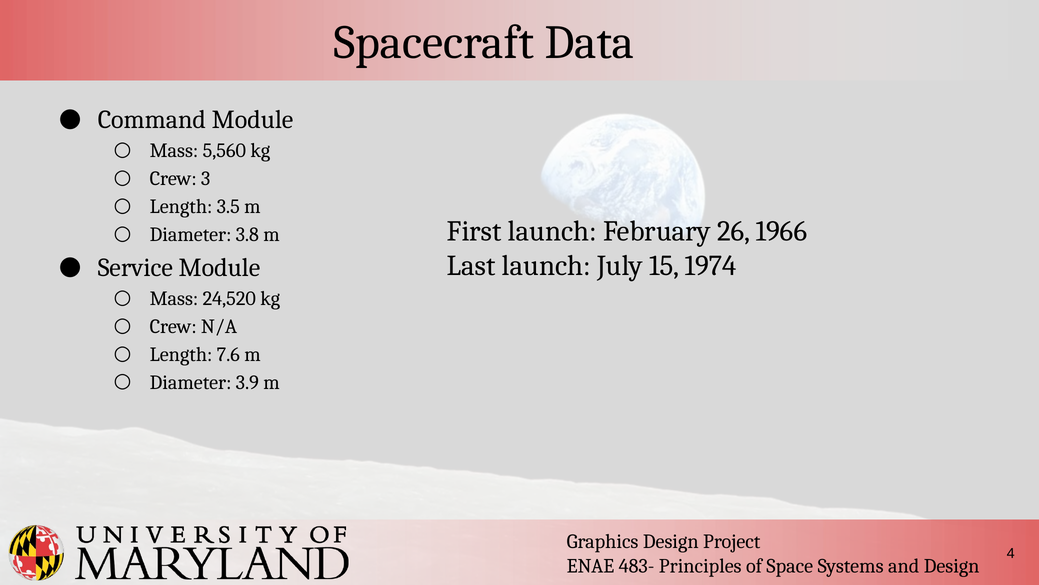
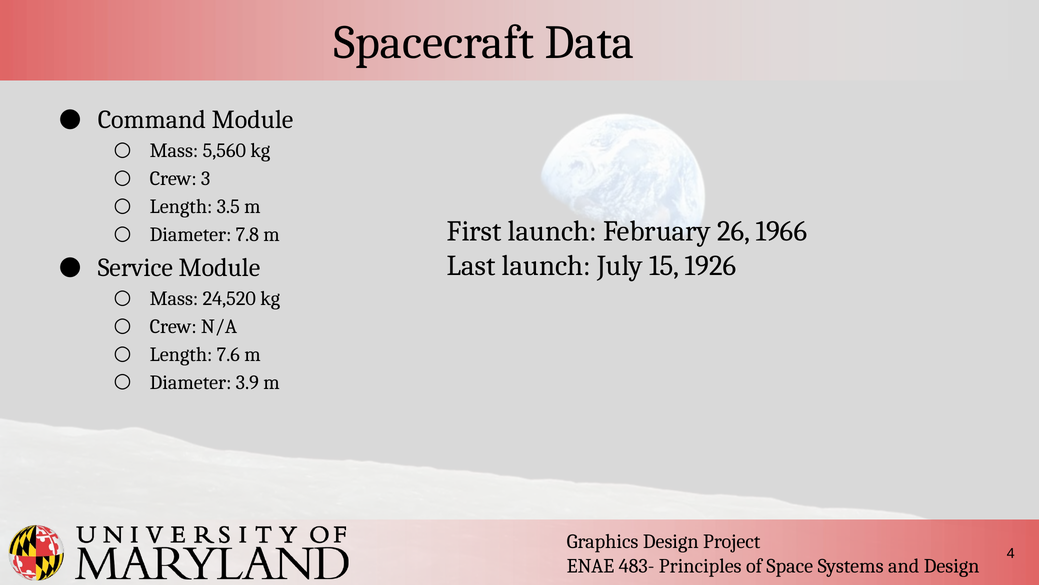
3.8: 3.8 -> 7.8 (247, 234)
1974: 1974 -> 1926 (711, 266)
